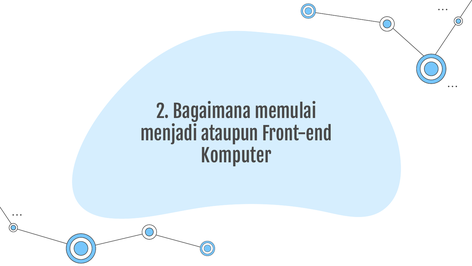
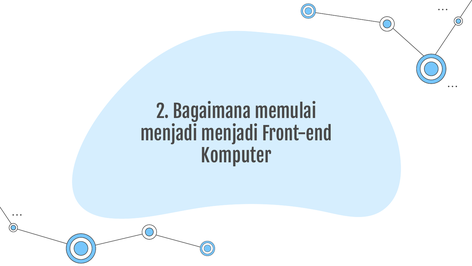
menjadi ataupun: ataupun -> menjadi (230, 134)
